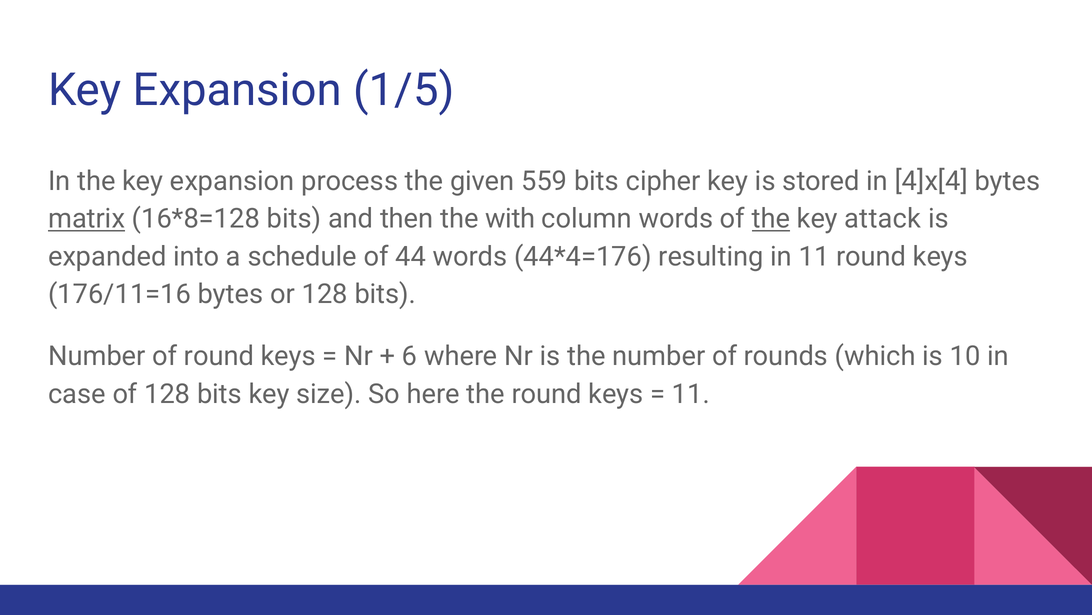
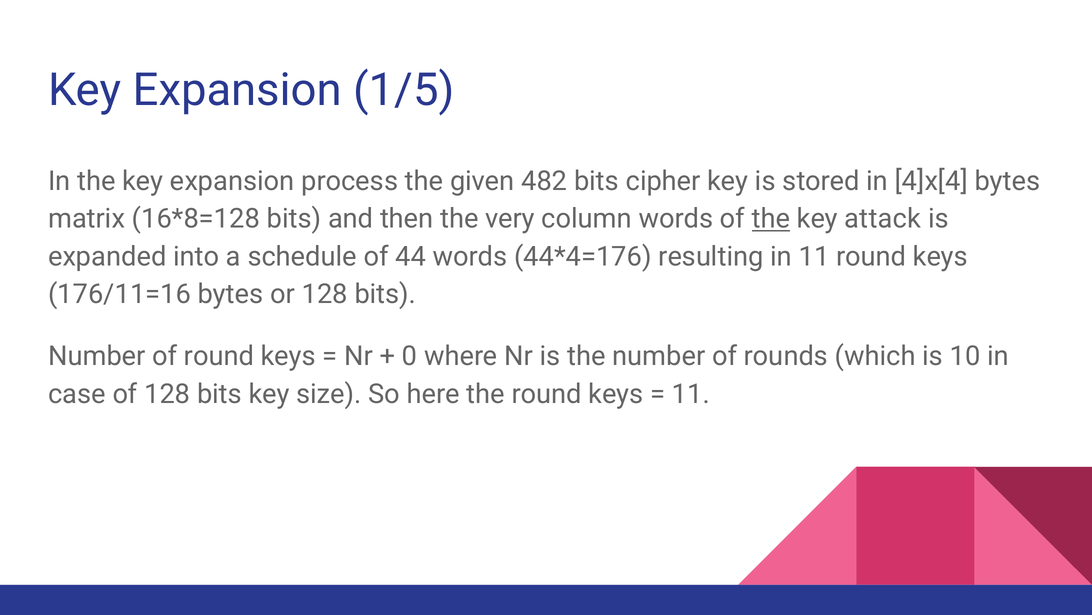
559: 559 -> 482 (544, 181)
matrix underline: present -> none (87, 219)
with: with -> very (510, 219)
6: 6 -> 0 (410, 356)
